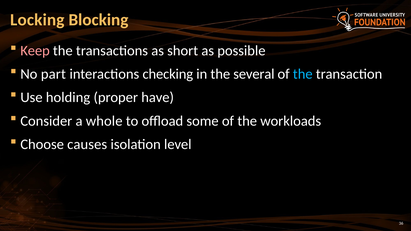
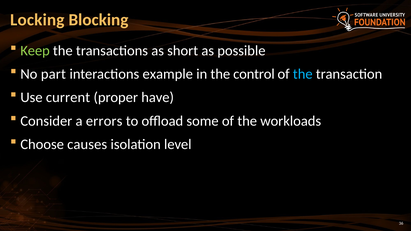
Keep colour: pink -> light green (35, 51)
checking: checking -> example (168, 74)
several: several -> control (254, 74)
holding: holding -> current (68, 98)
whole: whole -> errors (104, 121)
